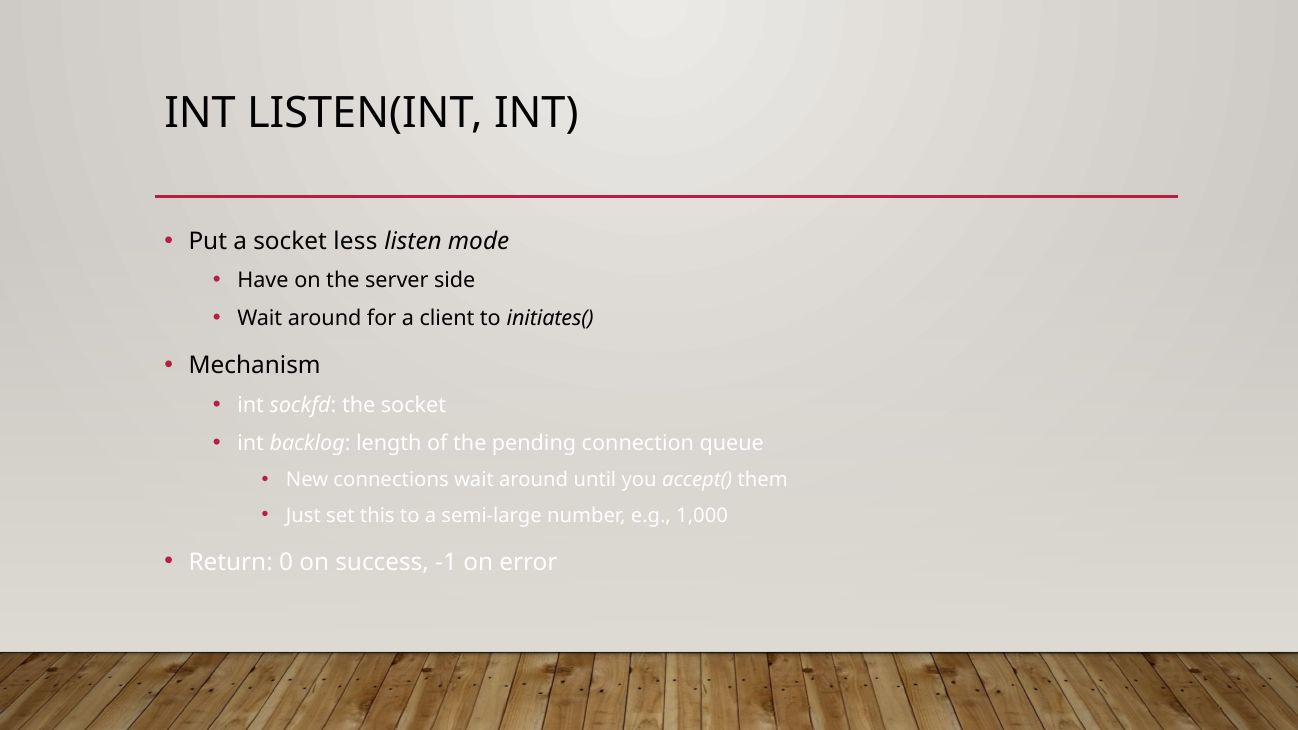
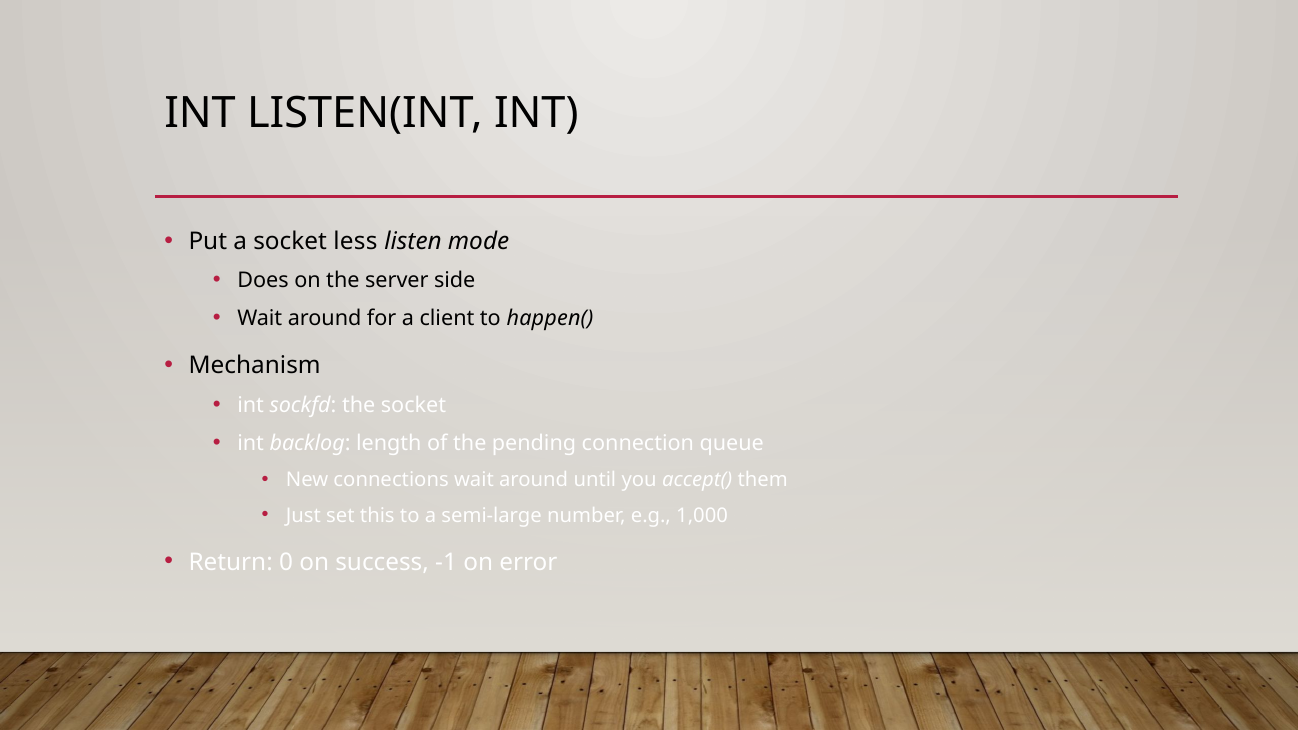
Have: Have -> Does (263, 281)
initiates(: initiates( -> happen( (550, 319)
